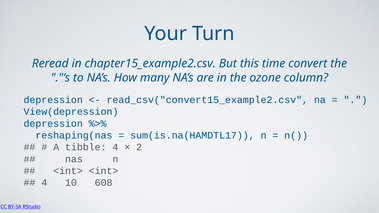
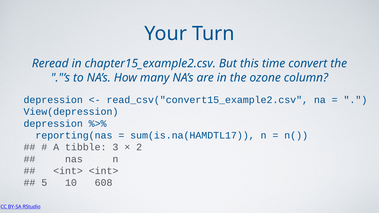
reshaping(nas: reshaping(nas -> reporting(nas (74, 135)
tibble 4: 4 -> 3 (115, 147)
4: 4 -> 5 (44, 183)
